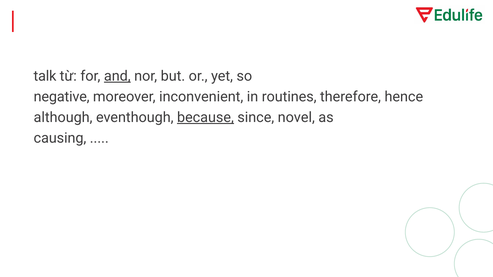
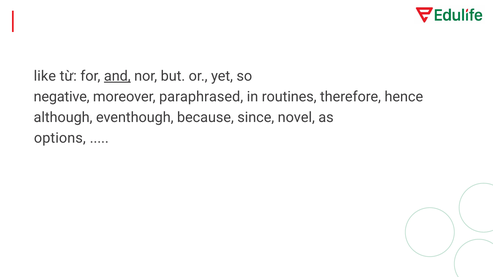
talk: talk -> like (45, 76)
inconvenient: inconvenient -> paraphrased (201, 97)
because underline: present -> none (205, 117)
causing: causing -> options (60, 138)
